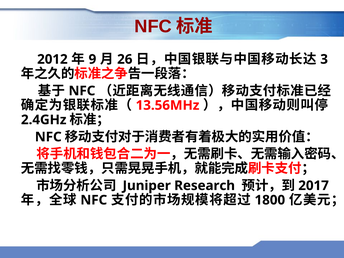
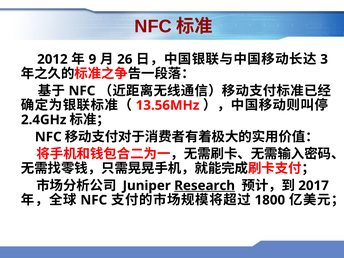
Research underline: none -> present (205, 186)
